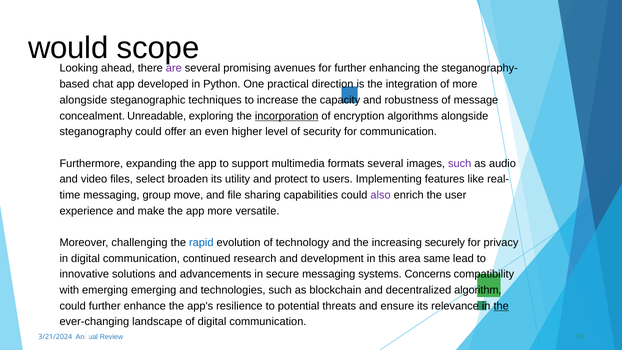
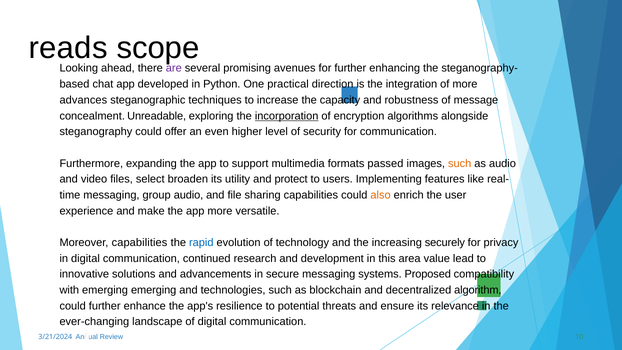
would: would -> reads (68, 48)
alongside: alongside -> advances (83, 100)
formats several: several -> passed (385, 163)
such colour: purple -> orange (460, 163)
group move: move -> audio (188, 195)
also colour: purple -> orange (381, 195)
Moreover challenging: challenging -> capabilities (140, 242)
same: same -> value (437, 258)
Concerns: Concerns -> Proposed (428, 274)
the underline: present -> none (501, 306)
